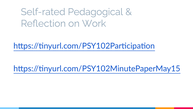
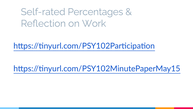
Pedagogical: Pedagogical -> Percentages (95, 12)
